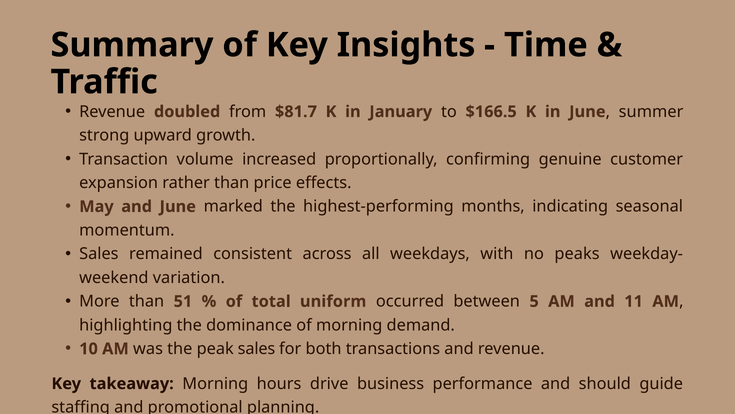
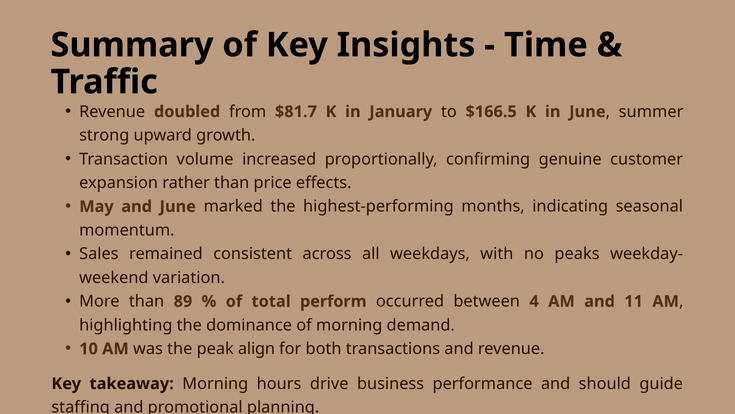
51: 51 -> 89 (183, 301)
uniform: uniform -> perform (333, 301)
5: 5 -> 4 (534, 301)
peak sales: sales -> align (257, 348)
